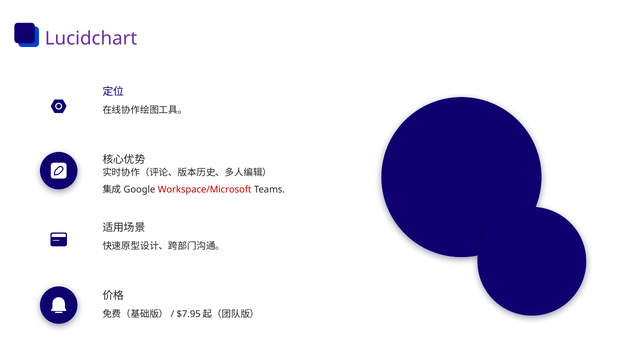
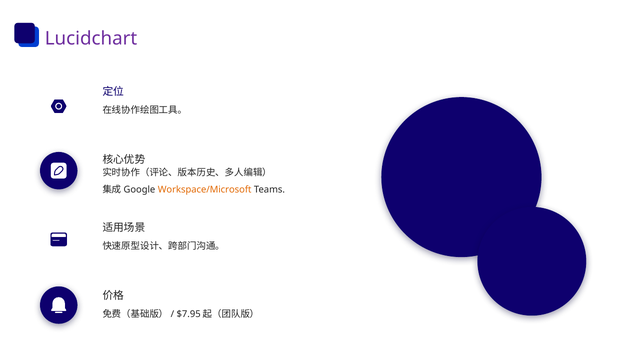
Workspace/Microsoft colour: red -> orange (205, 190)
